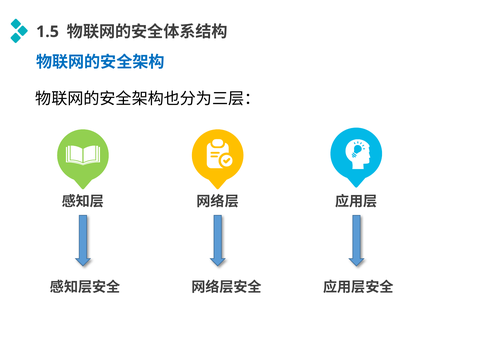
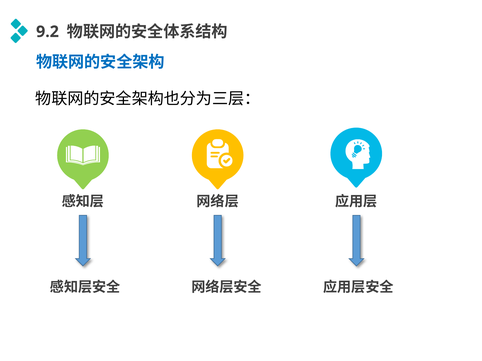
1.5: 1.5 -> 9.2 (47, 32)
